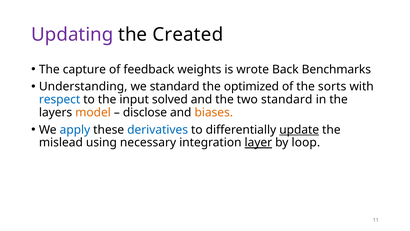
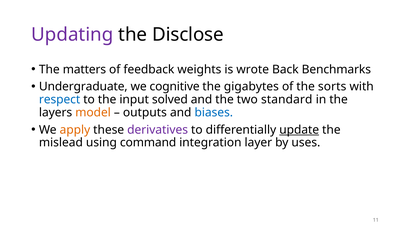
Created: Created -> Disclose (188, 34)
capture: capture -> matters (84, 69)
Understanding: Understanding -> Undergraduate (83, 87)
we standard: standard -> cognitive (175, 87)
optimized: optimized -> gigabytes (251, 87)
disclose: disclose -> outputs (145, 112)
biases colour: orange -> blue (214, 112)
apply colour: blue -> orange (75, 130)
derivatives colour: blue -> purple (158, 130)
necessary: necessary -> command (148, 142)
layer underline: present -> none (258, 142)
loop: loop -> uses (306, 142)
